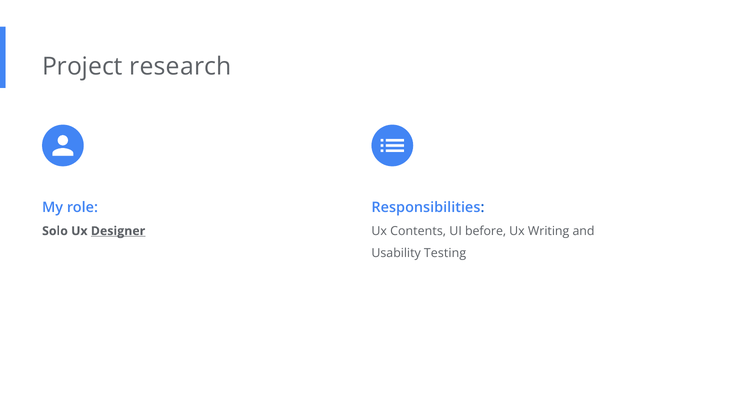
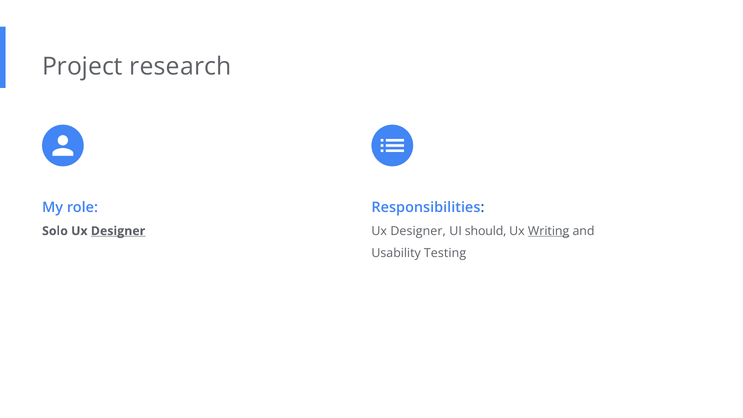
Contents: Contents -> Designer (418, 231)
before: before -> should (486, 231)
Writing underline: none -> present (549, 231)
